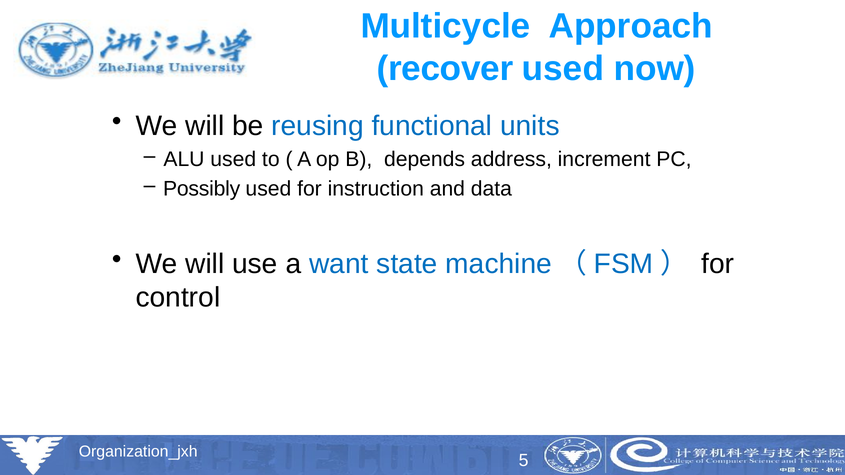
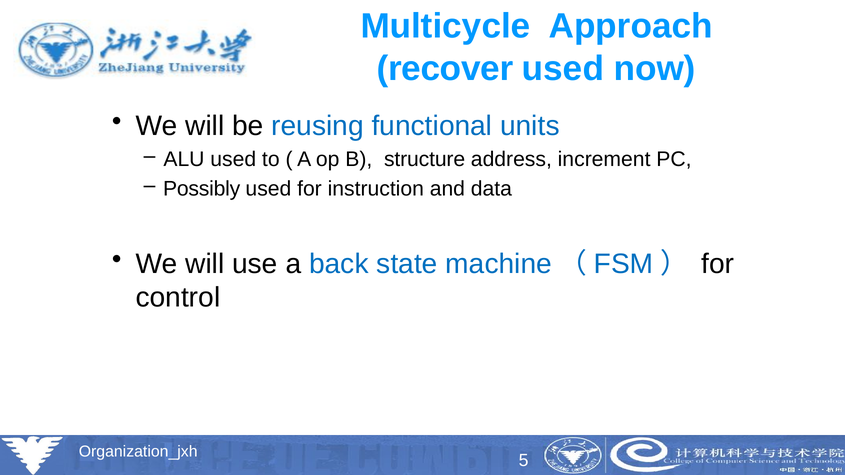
depends: depends -> structure (425, 159)
want: want -> back (339, 264)
